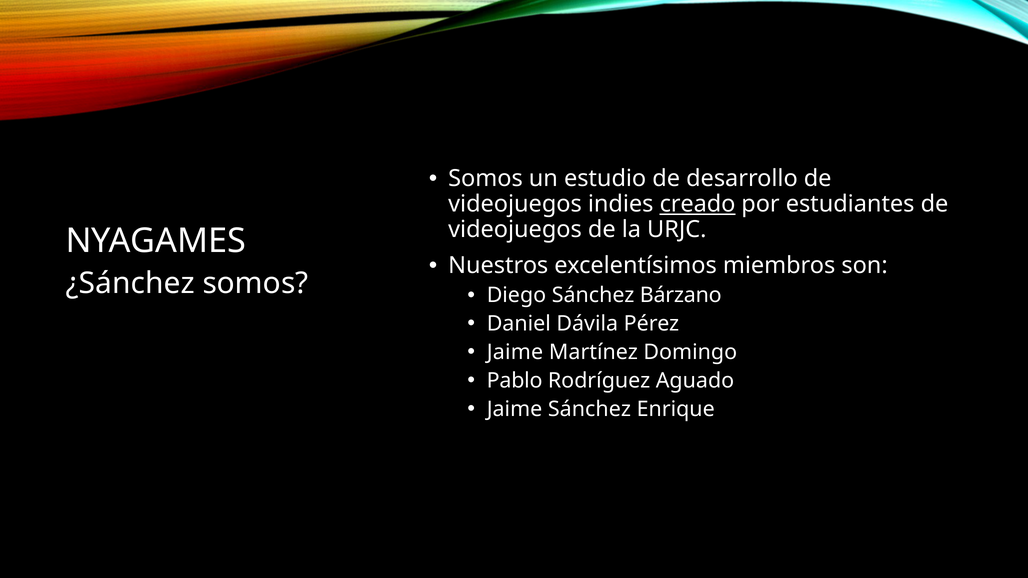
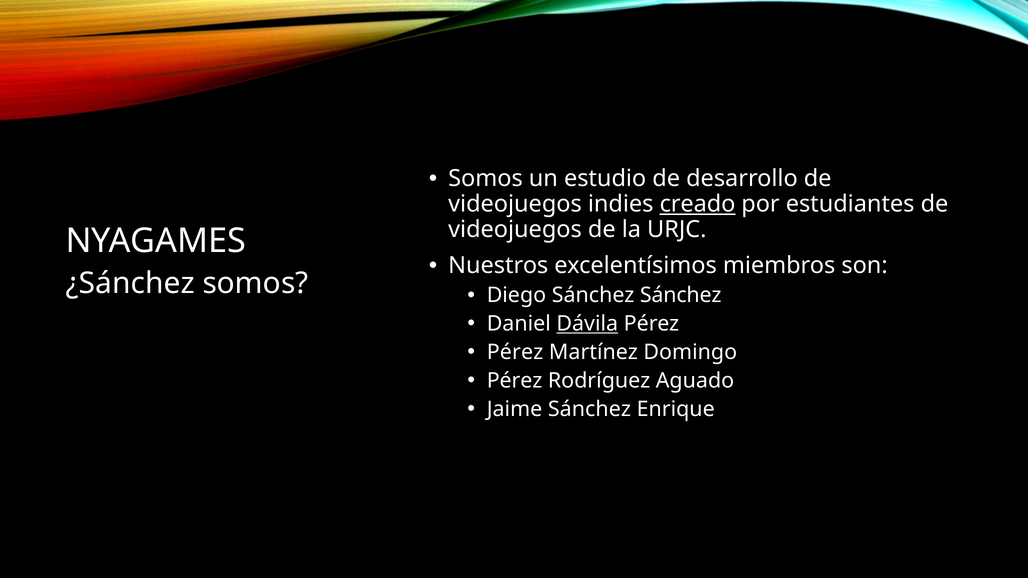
Sánchez Bárzano: Bárzano -> Sánchez (681, 295)
Dávila underline: none -> present (587, 324)
Jaime: Jaime -> Pérez (515, 352)
Pablo: Pablo -> Pérez (515, 381)
